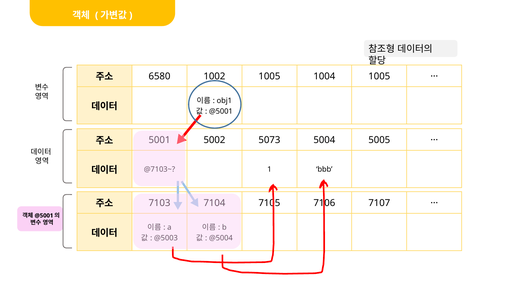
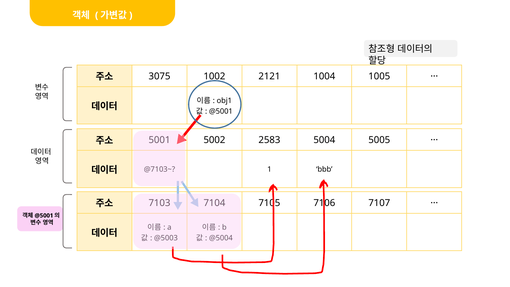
6580: 6580 -> 3075 (159, 76)
1002 1005: 1005 -> 2121 (269, 76)
5073: 5073 -> 2583 (269, 140)
